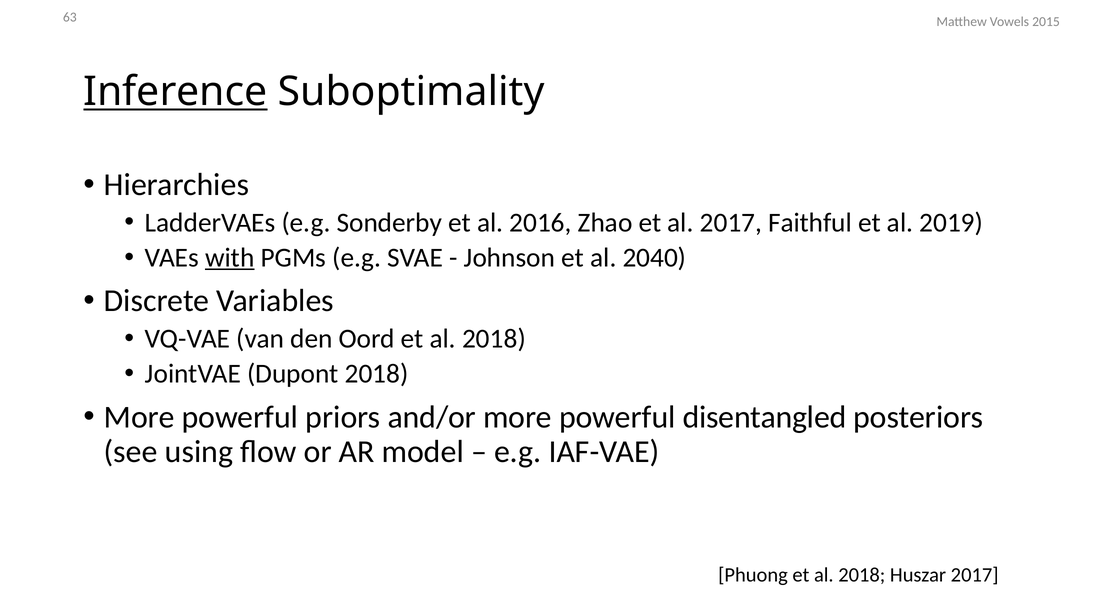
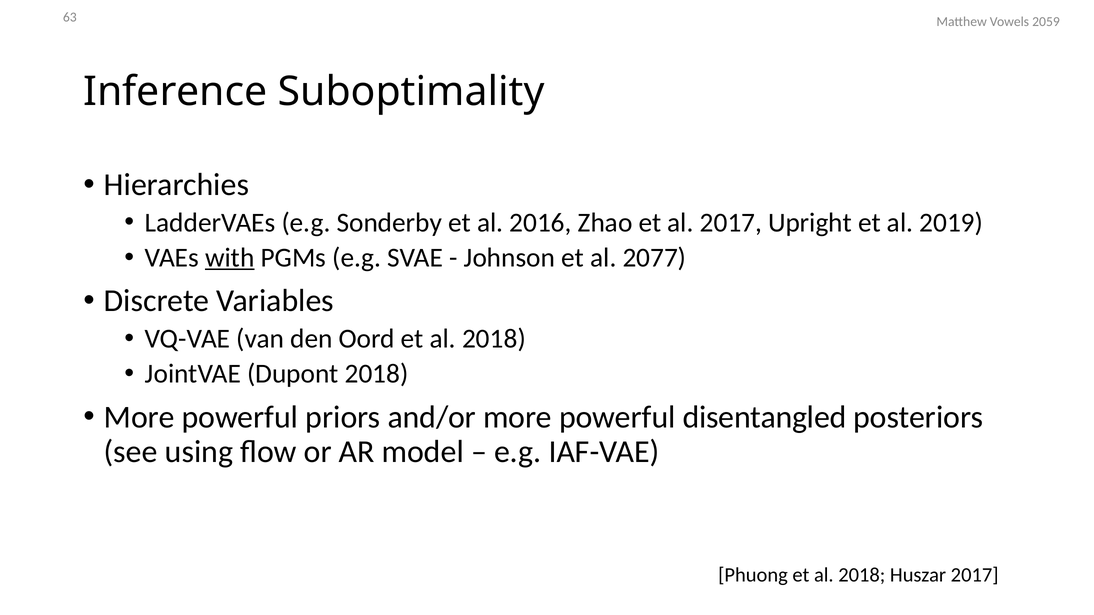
2015: 2015 -> 2059 (1046, 22)
Inference underline: present -> none (175, 92)
Faithful: Faithful -> Upright (810, 223)
2040: 2040 -> 2077 (654, 258)
